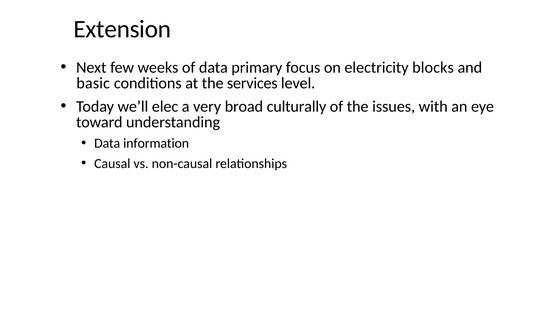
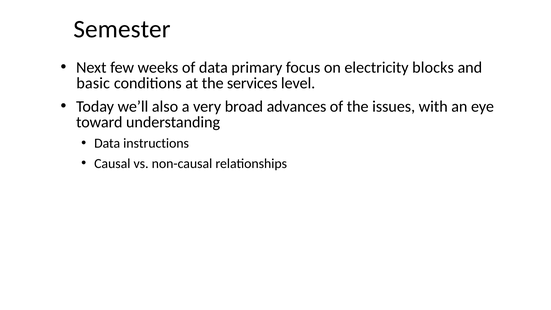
Extension: Extension -> Semester (122, 29)
elec: elec -> also (165, 107)
culturally: culturally -> advances (296, 107)
information: information -> instructions (156, 143)
